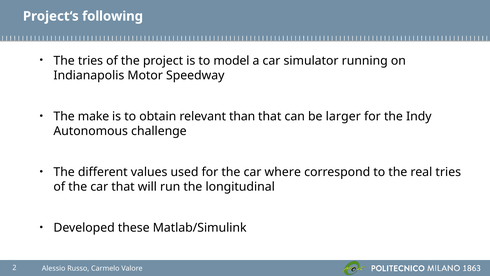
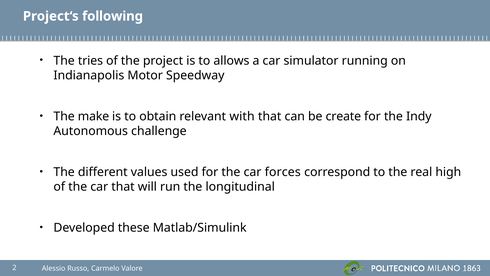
model: model -> allows (231, 61)
than: than -> with (242, 116)
larger: larger -> create (343, 116)
where: where -> forces (283, 172)
real tries: tries -> high (448, 172)
